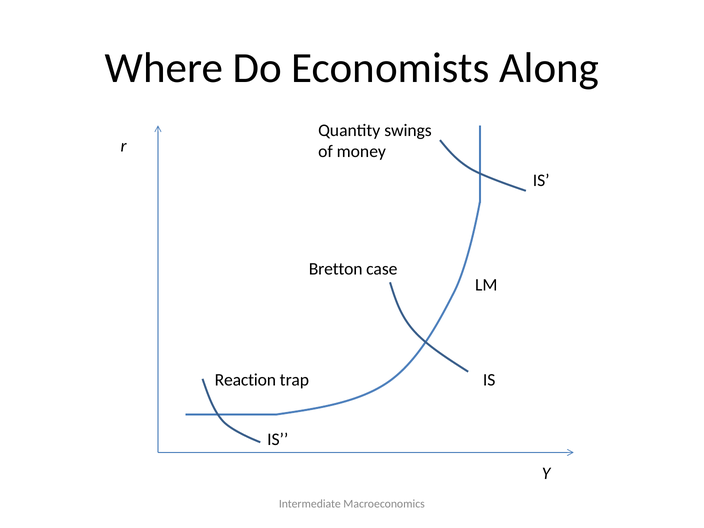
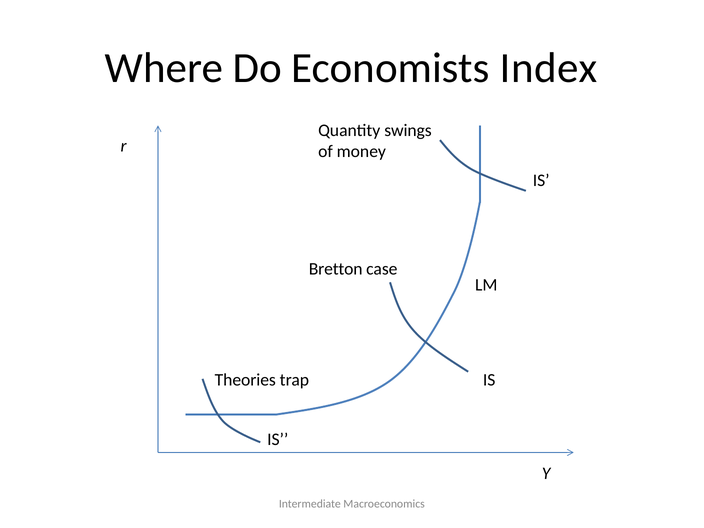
Along: Along -> Index (549, 68)
Reaction: Reaction -> Theories (245, 380)
